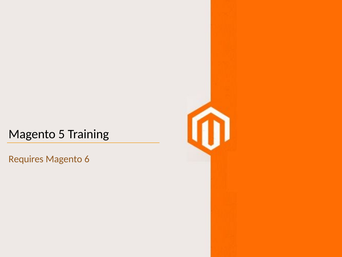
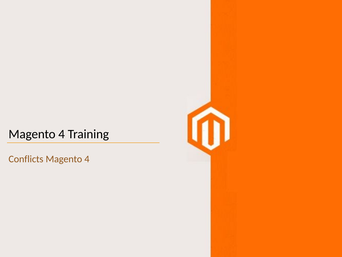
5: 5 -> 4 (62, 134)
Requires: Requires -> Conflicts (26, 159)
6: 6 -> 4 (87, 159)
